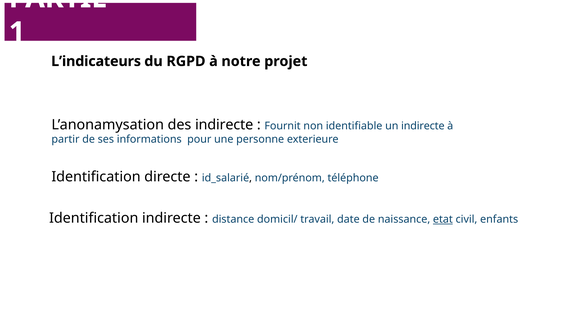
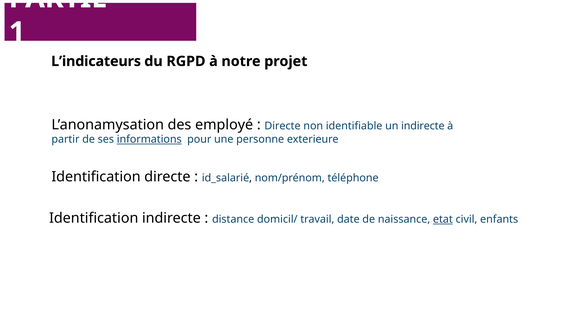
des indirecte: indirecte -> employé (224, 125)
Fournit: Fournit -> Directe (283, 126)
informations underline: none -> present (149, 139)
